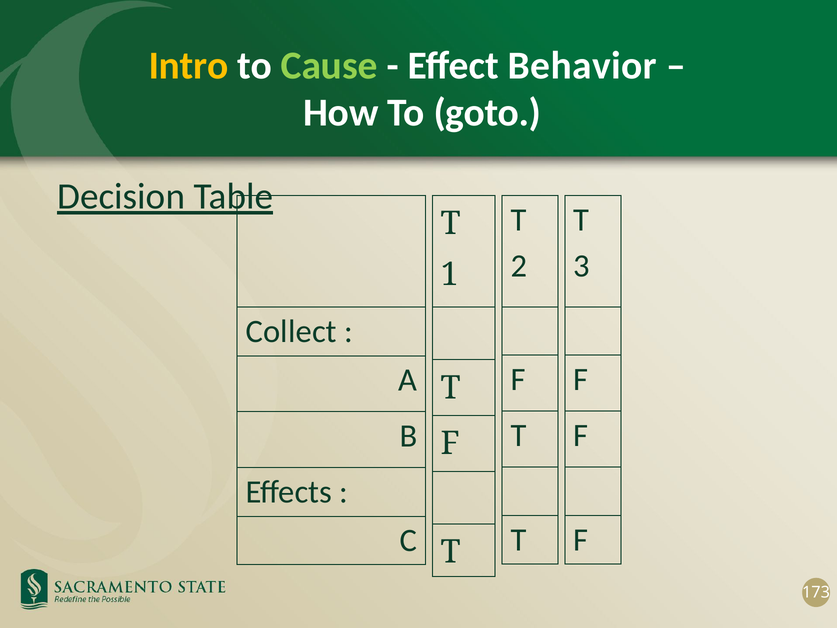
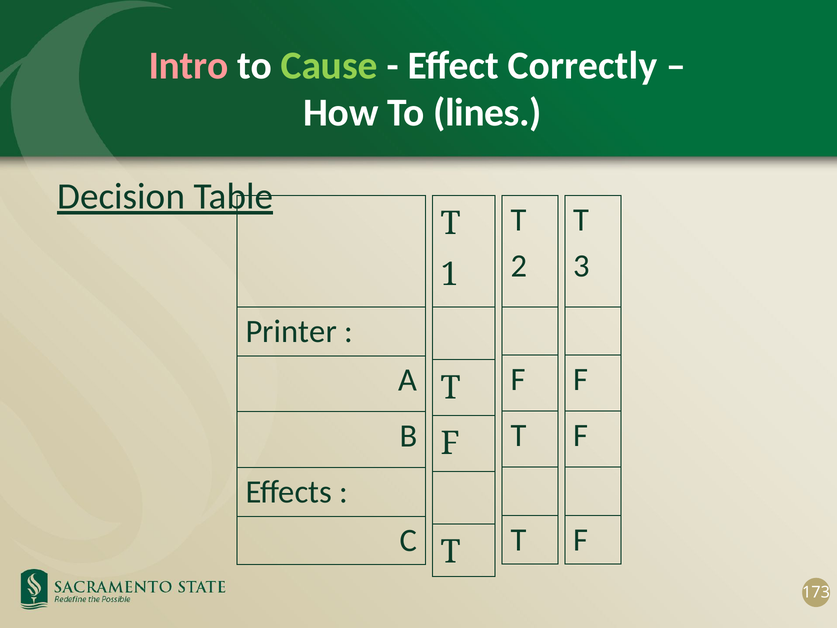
Intro colour: yellow -> pink (189, 65)
Behavior: Behavior -> Correctly (582, 65)
goto: goto -> lines (487, 113)
Collect: Collect -> Printer (291, 331)
